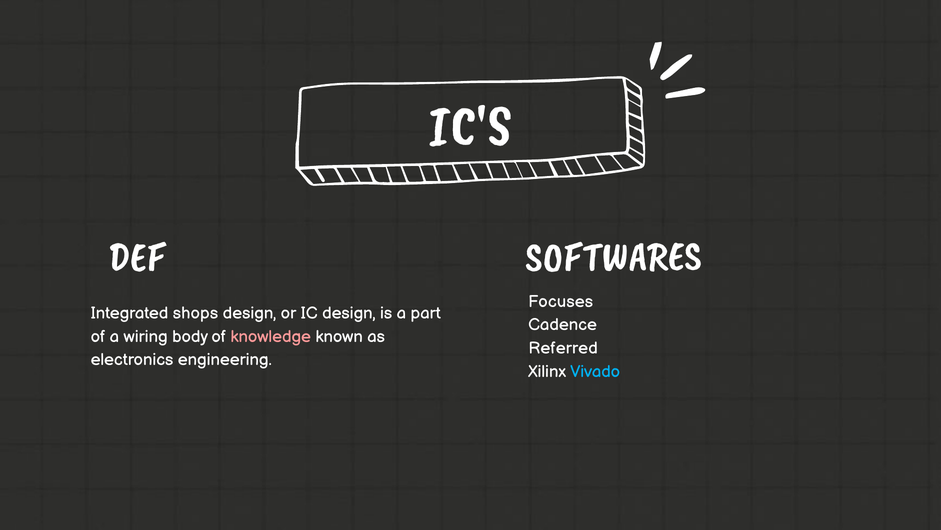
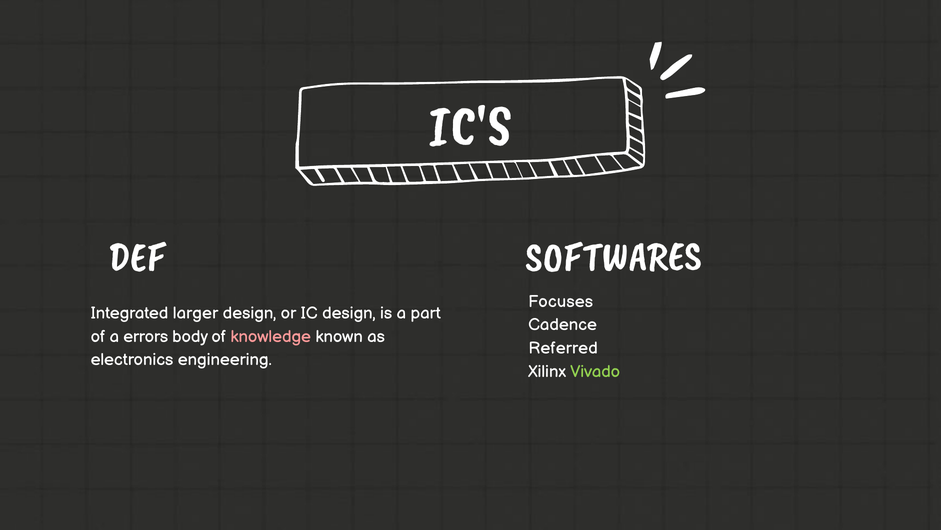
shops: shops -> larger (195, 313)
wiring: wiring -> errors (146, 336)
Vivado colour: light blue -> light green (595, 371)
